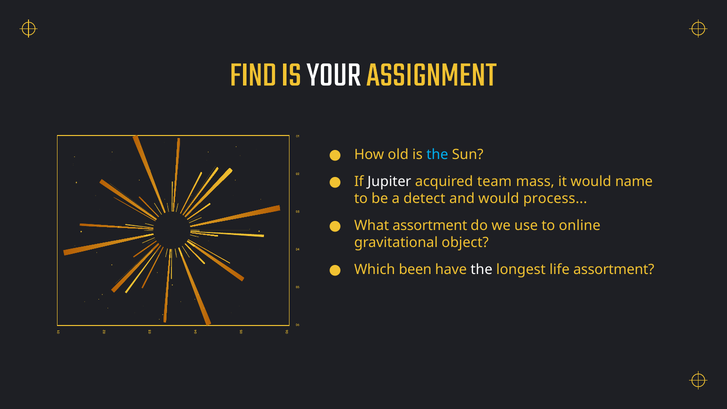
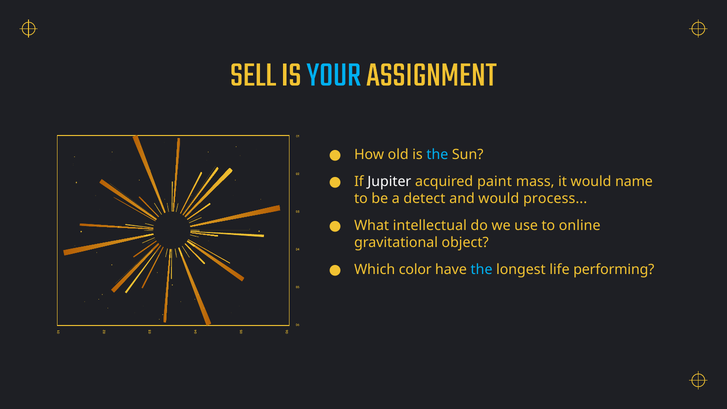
FIND: FIND -> SELL (253, 74)
YOUR colour: white -> light blue (334, 74)
team: team -> paint (495, 182)
What assortment: assortment -> intellectual (430, 226)
been: been -> color (415, 270)
the colour: white -> light blue (482, 270)
life assortment: assortment -> performing (614, 270)
